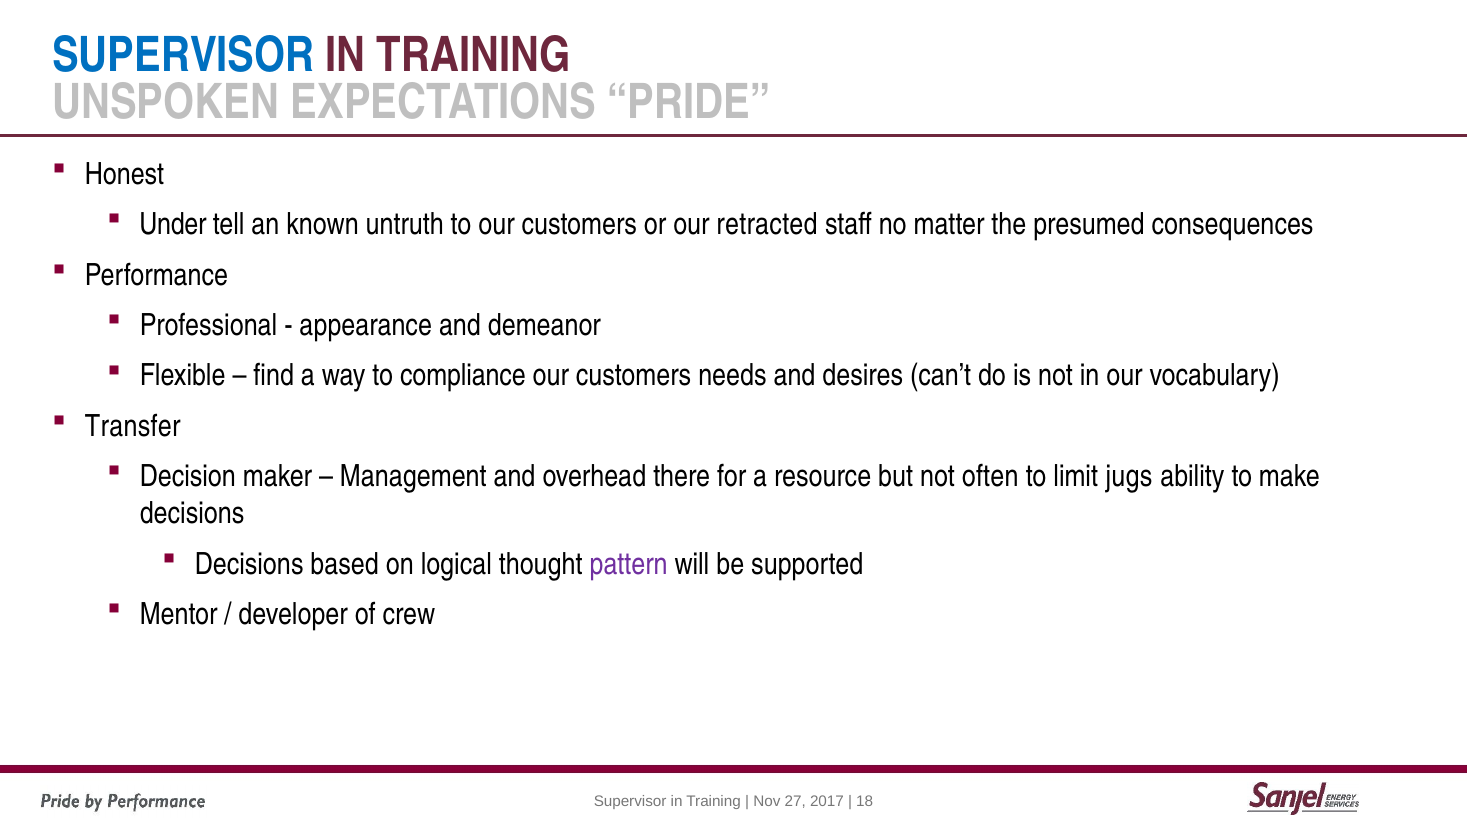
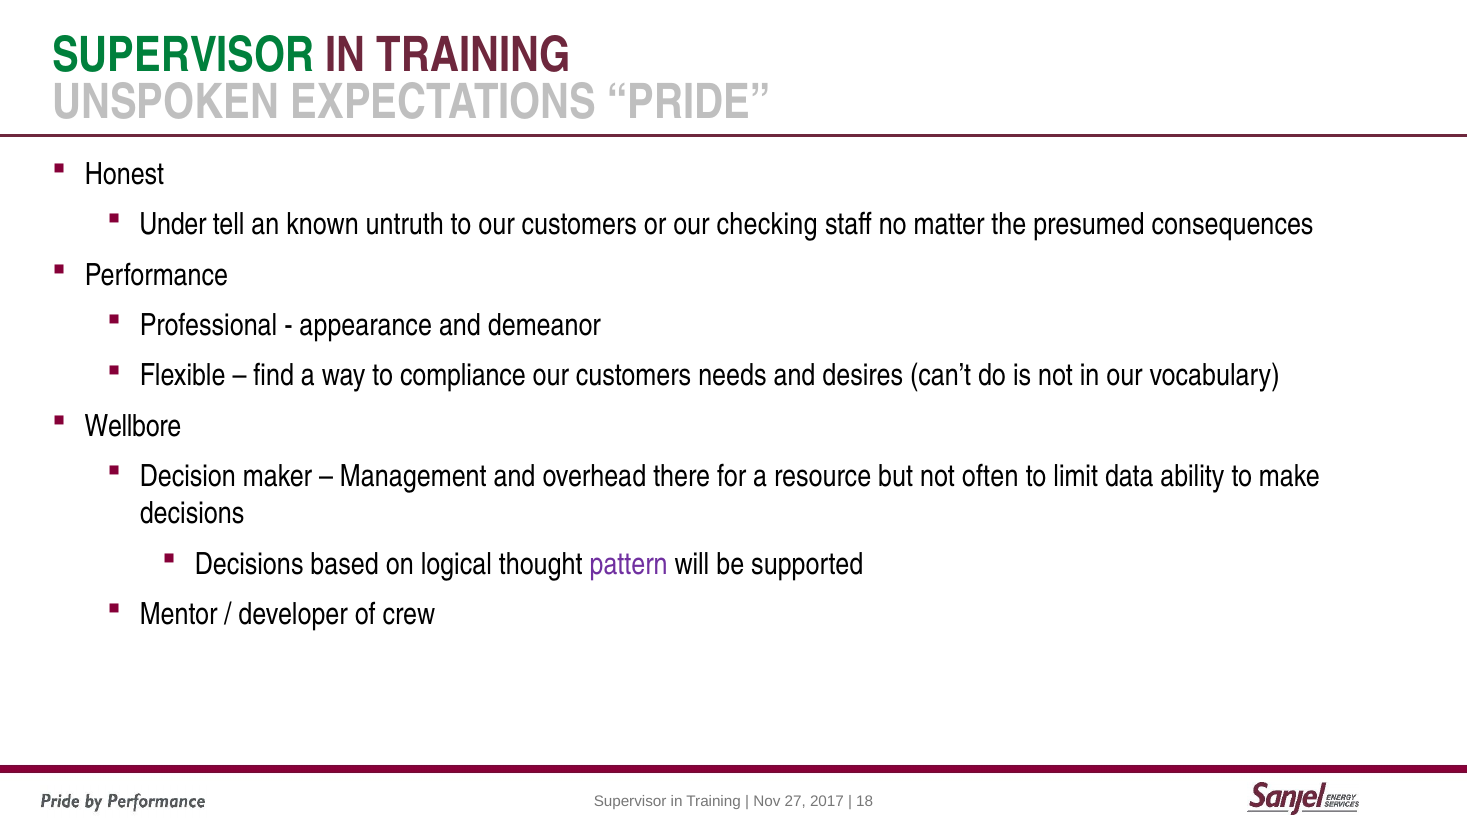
SUPERVISOR colour: blue -> green (183, 56)
retracted: retracted -> checking (767, 225)
Transfer: Transfer -> Wellbore (133, 426)
jugs: jugs -> data (1129, 477)
